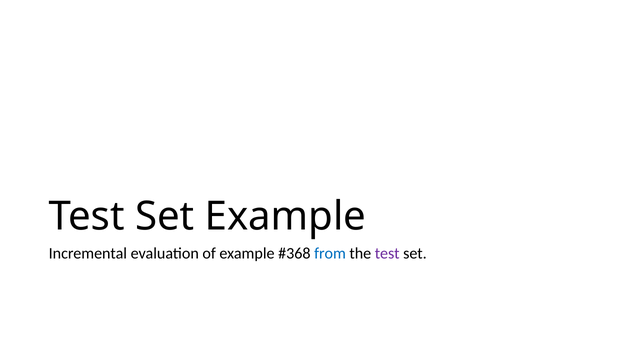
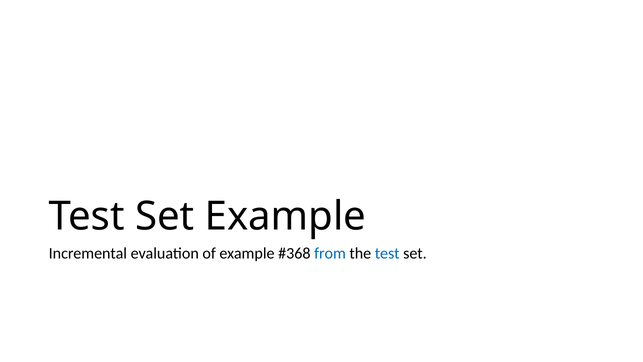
test colour: purple -> blue (387, 253)
